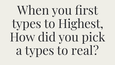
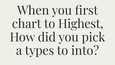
types: types -> chart (27, 24)
real: real -> into (85, 51)
